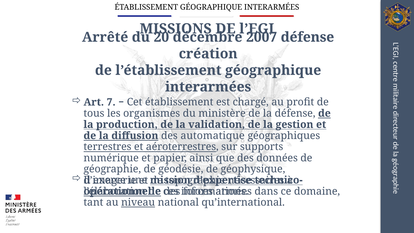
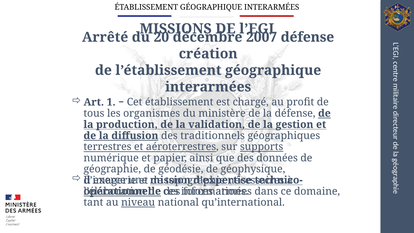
7: 7 -> 1 (111, 102)
automatique: automatique -> traditionnels (213, 136)
supports underline: none -> present (262, 147)
